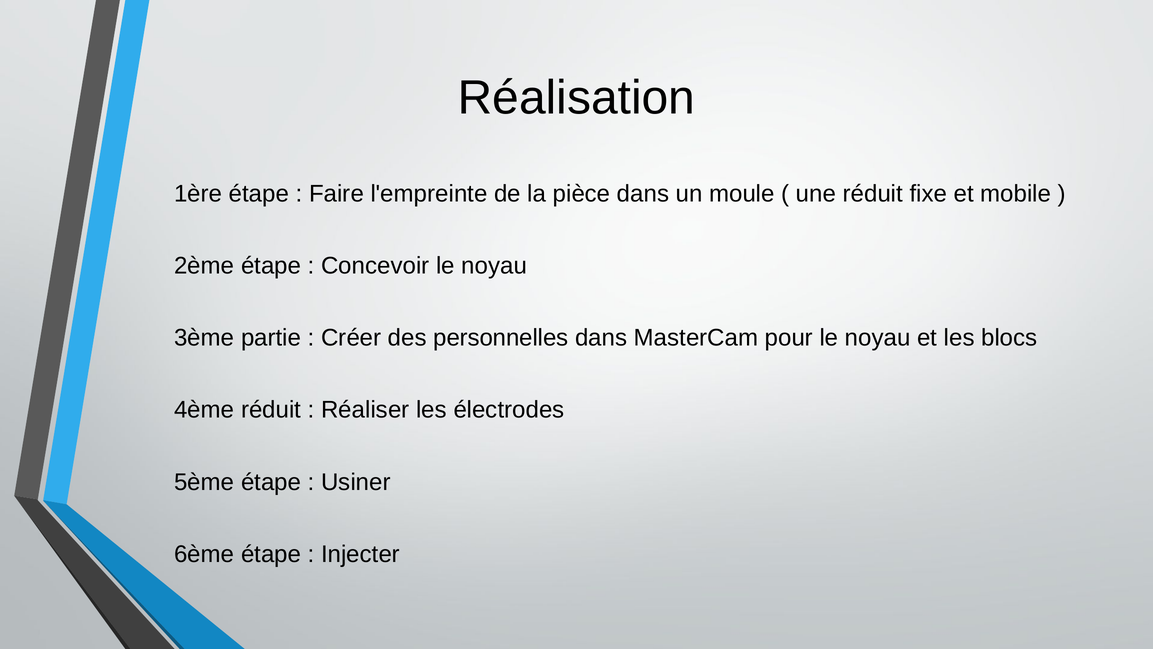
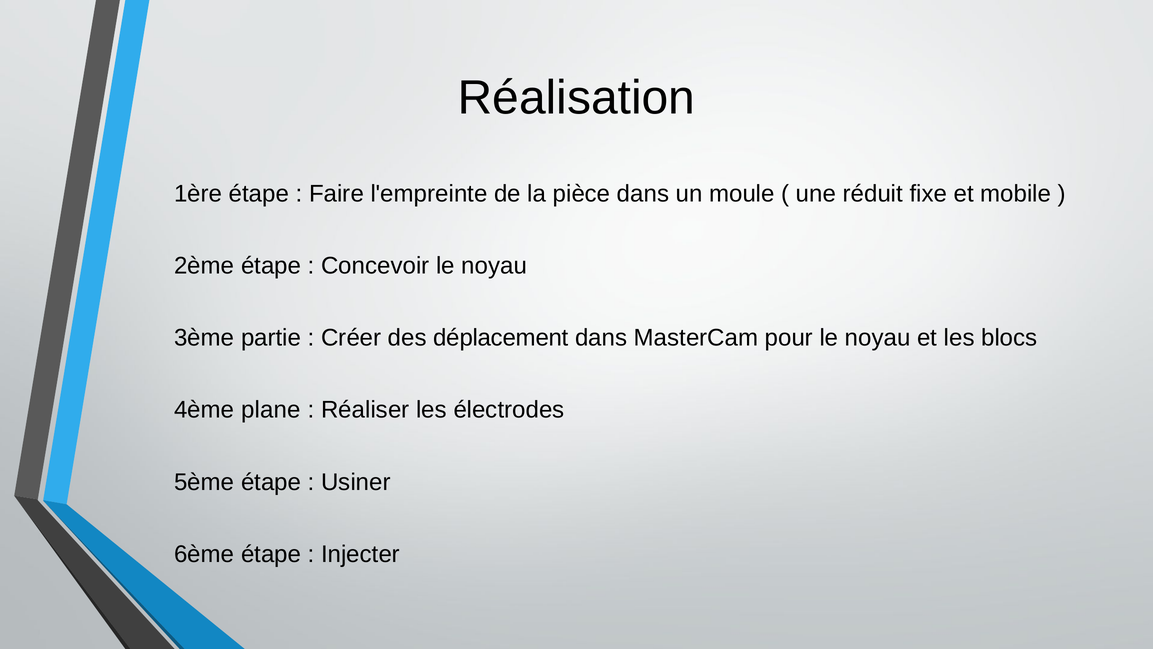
personnelles: personnelles -> déplacement (501, 338)
4ème réduit: réduit -> plane (271, 410)
